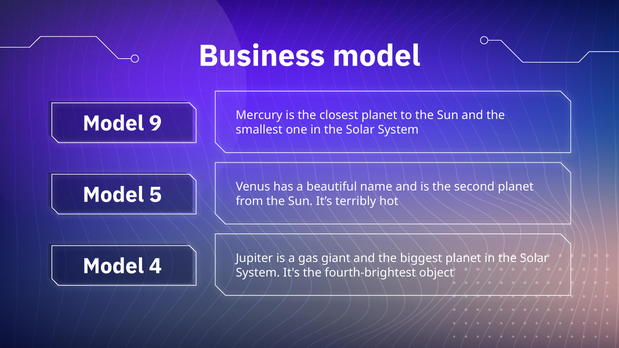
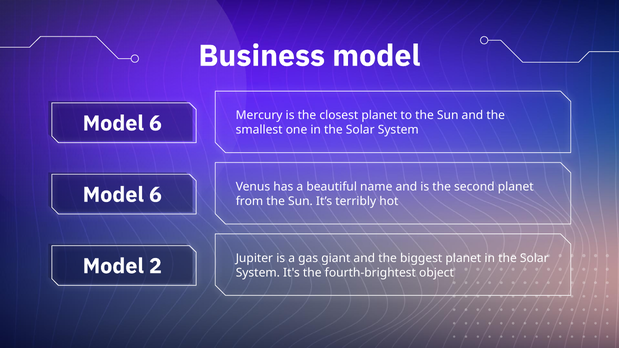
9: 9 -> 6 (155, 123)
5: 5 -> 6 (155, 195)
4: 4 -> 2 (155, 266)
